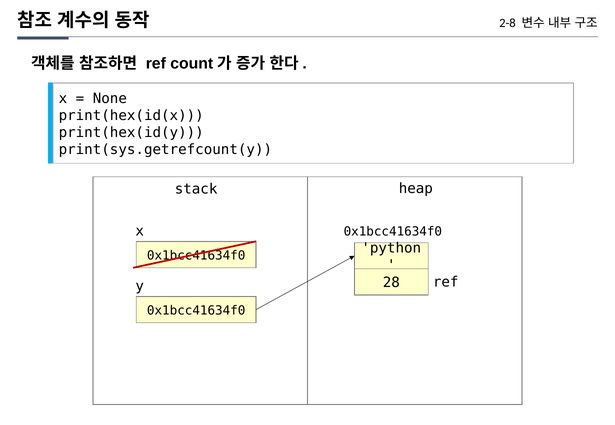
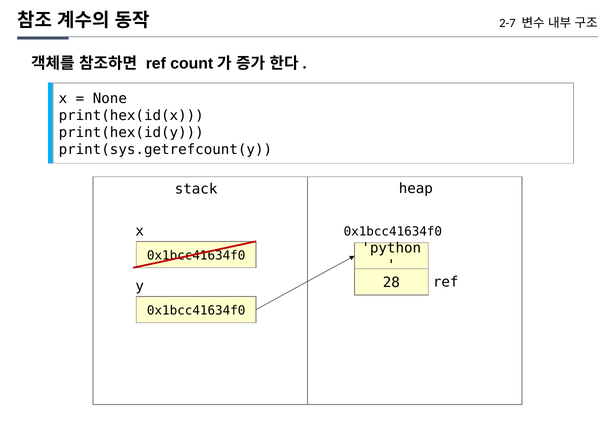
2-8: 2-8 -> 2-7 (507, 23)
